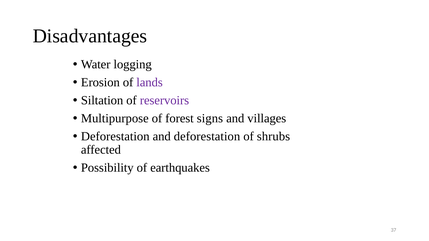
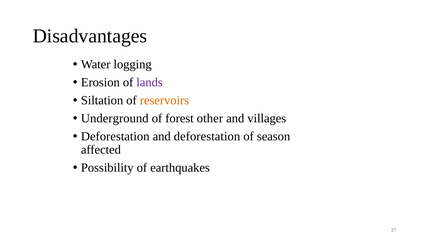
reservoirs colour: purple -> orange (164, 101)
Multipurpose: Multipurpose -> Underground (115, 119)
signs: signs -> other (210, 119)
shrubs: shrubs -> season (274, 137)
